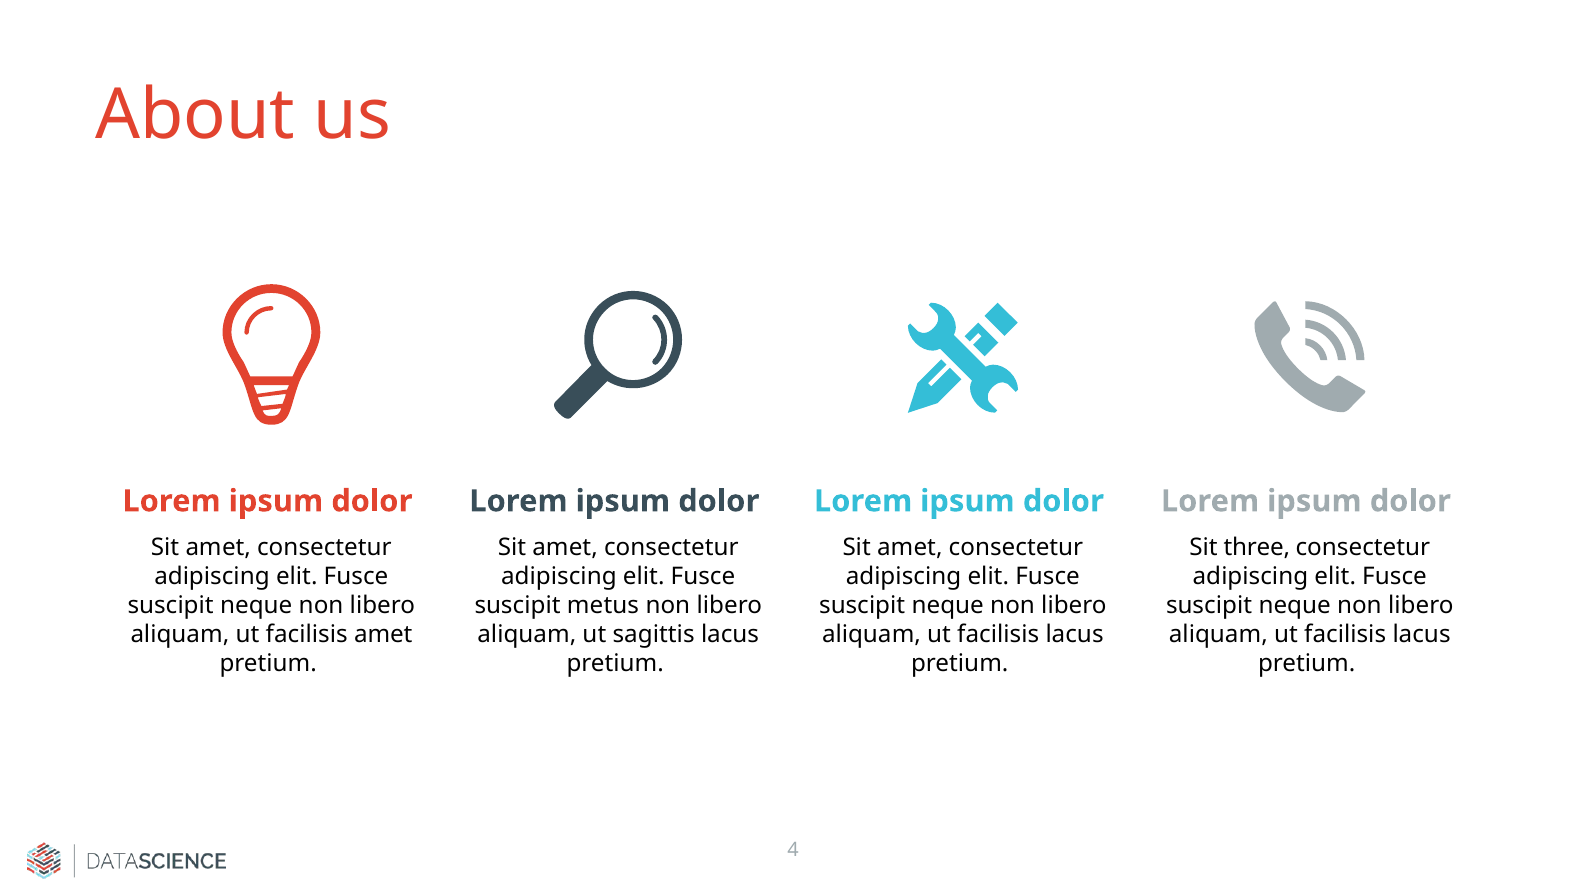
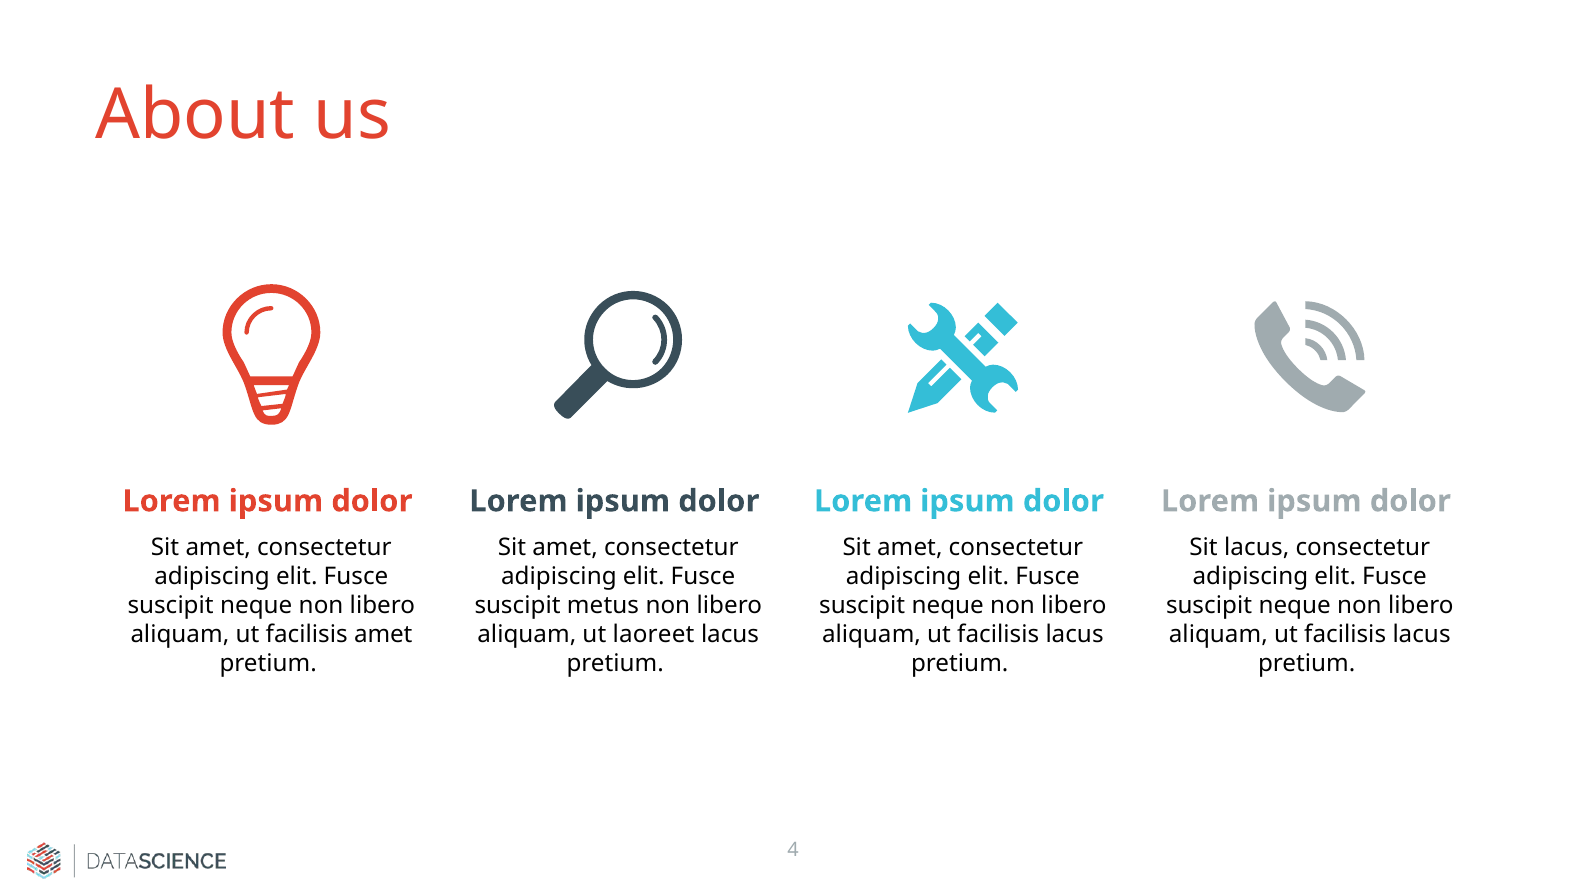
Sit three: three -> lacus (1257, 547)
sagittis: sagittis -> laoreet (653, 634)
